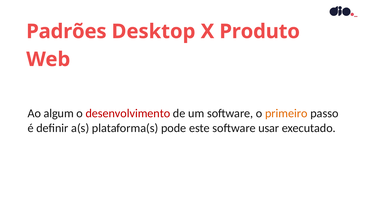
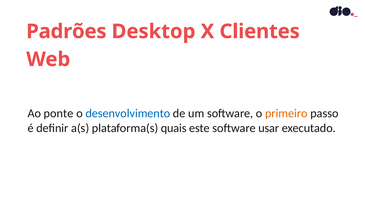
Produto: Produto -> Clientes (260, 32)
algum: algum -> ponte (59, 114)
desenvolvimento colour: red -> blue (128, 114)
pode: pode -> quais (174, 128)
